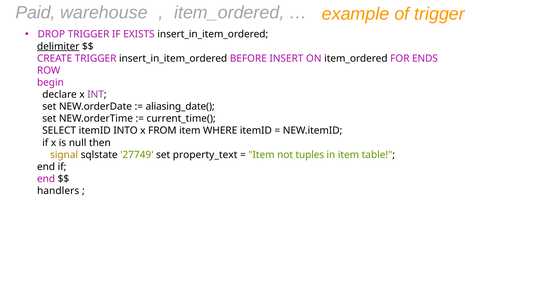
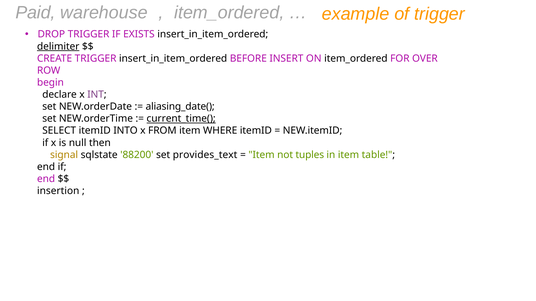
ENDS: ENDS -> OVER (425, 59)
current_time( underline: none -> present (181, 119)
27749: 27749 -> 88200 (137, 155)
property_text: property_text -> provides_text (205, 155)
handlers: handlers -> insertion (58, 191)
